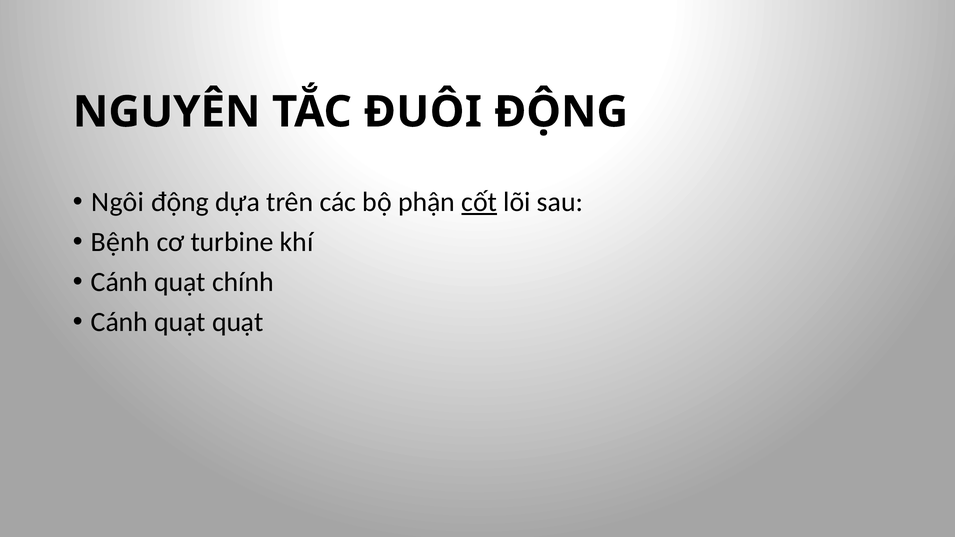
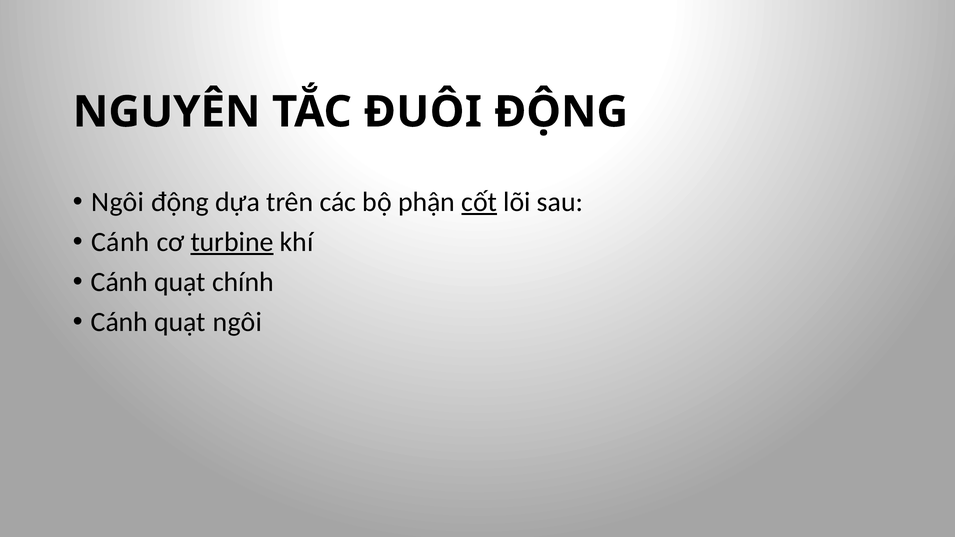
Bệnh: Bệnh -> Cánh (120, 242)
turbine underline: none -> present (232, 242)
quạt quạt: quạt -> ngôi (237, 322)
